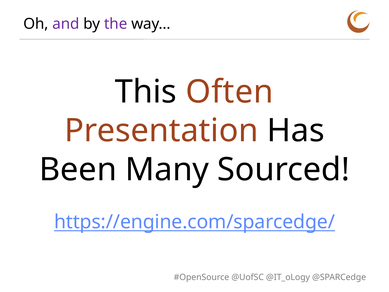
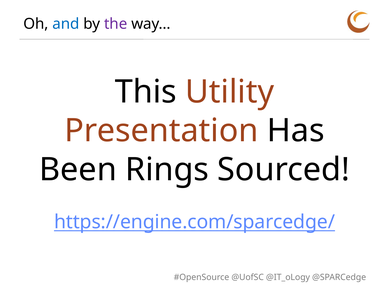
and colour: purple -> blue (66, 24)
Often: Often -> Utility (230, 92)
Many: Many -> Rings (167, 170)
